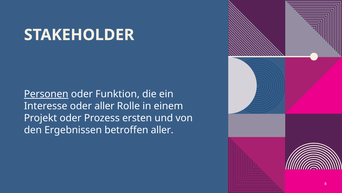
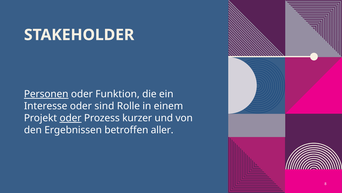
oder aller: aller -> sind (104, 106)
oder underline: none -> present (71, 118)
ersten: ersten -> kurzer (137, 118)
